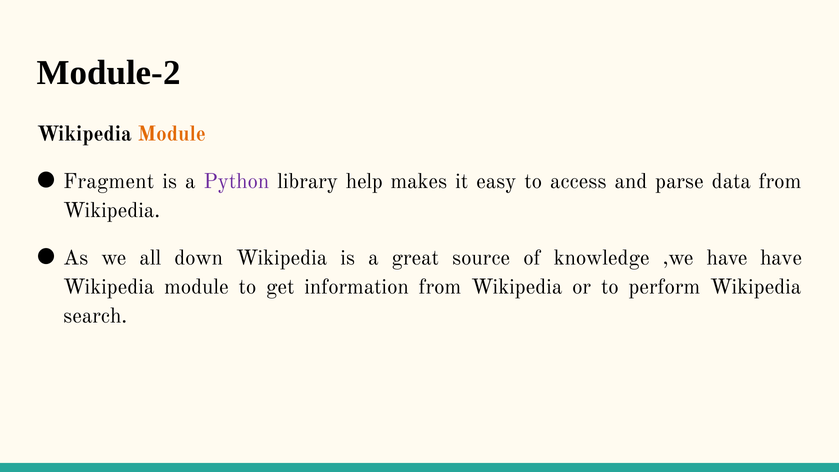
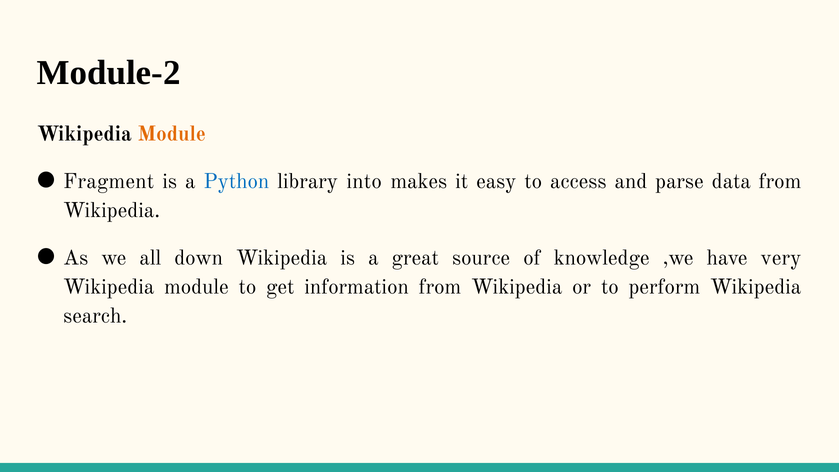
Python colour: purple -> blue (236, 181)
help: help -> into (364, 181)
have have: have -> very (781, 258)
